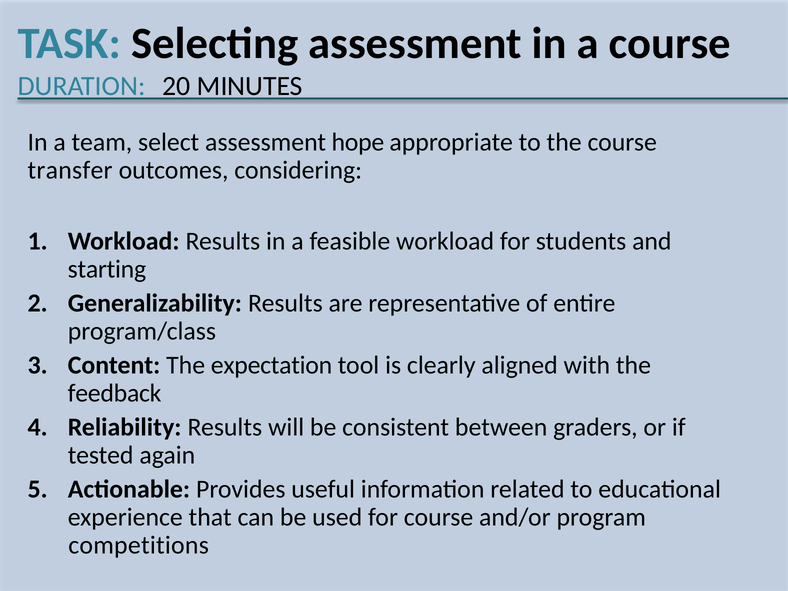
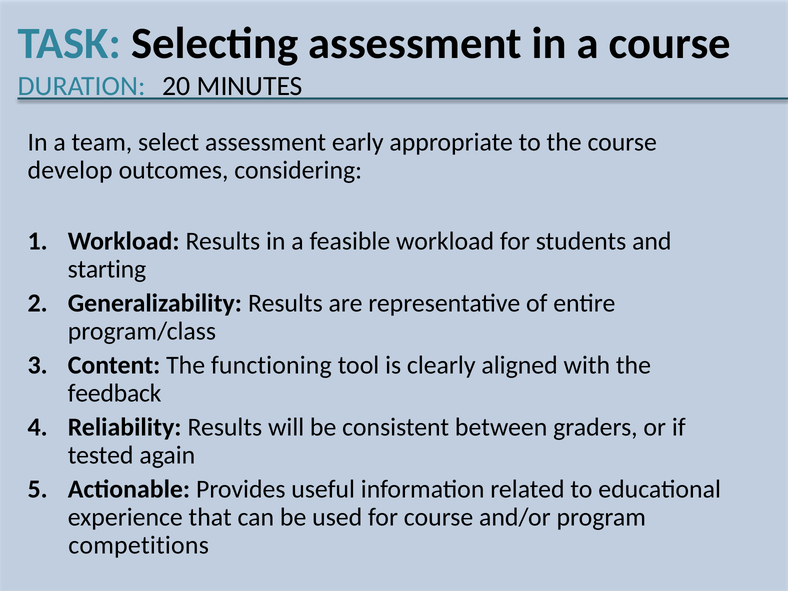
hope: hope -> early (358, 142)
transfer: transfer -> develop (70, 170)
expectation: expectation -> functioning (271, 365)
